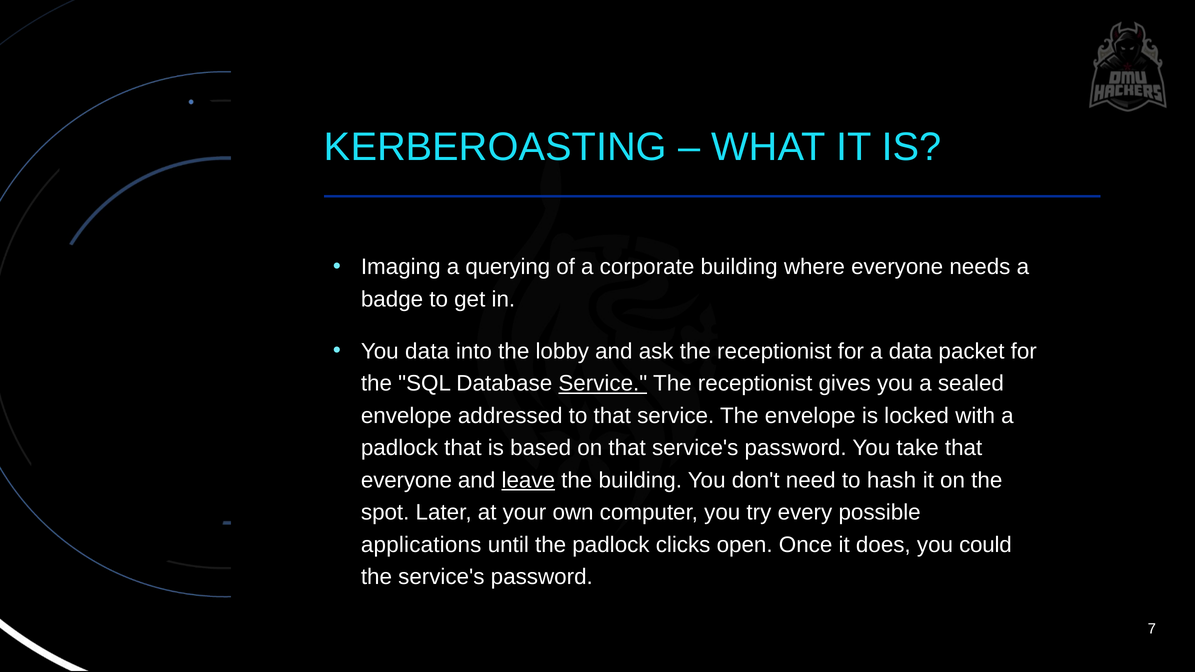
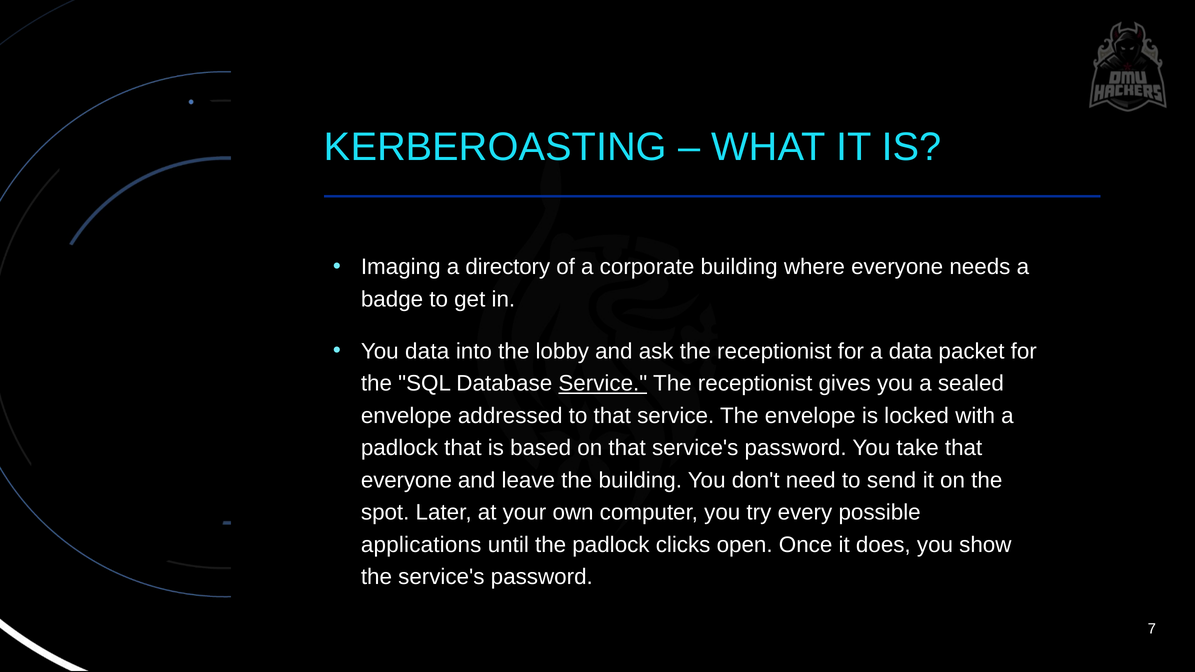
querying: querying -> directory (508, 267)
leave underline: present -> none (528, 480)
hash: hash -> send (892, 480)
could: could -> show (985, 545)
